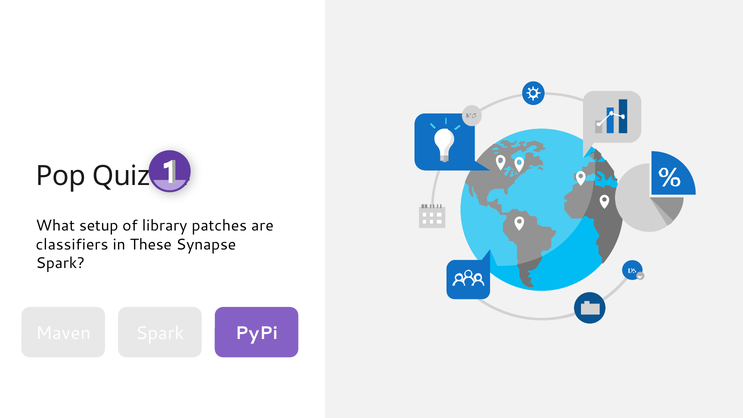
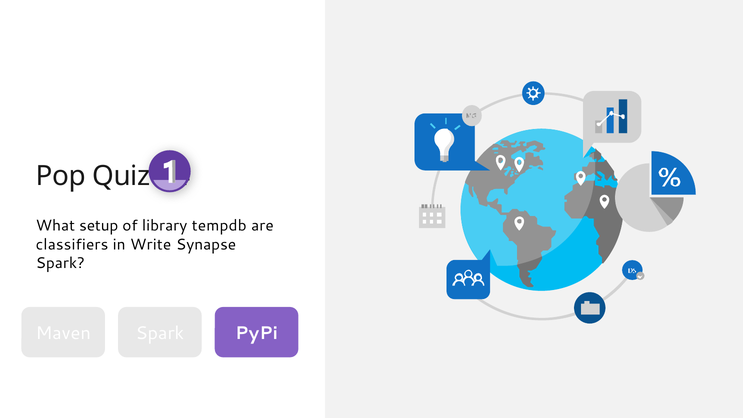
patches: patches -> tempdb (219, 226)
These: These -> Write (151, 244)
